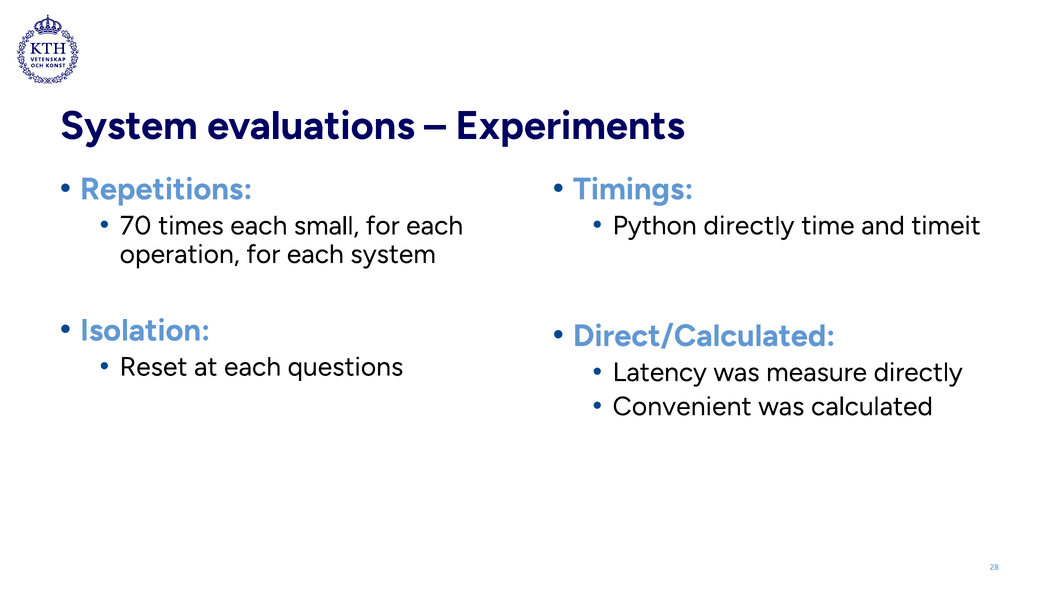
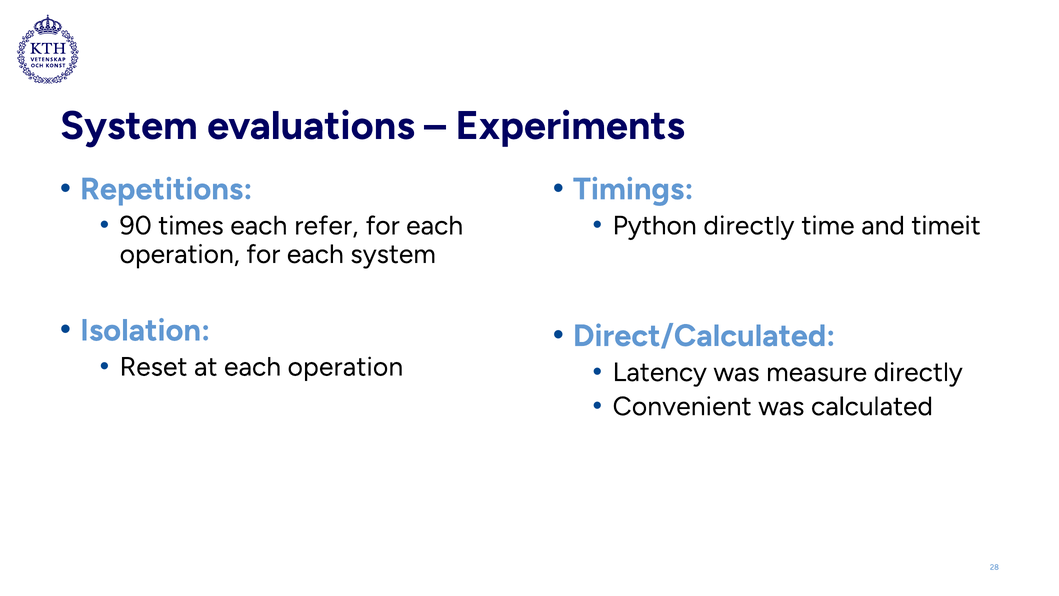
70: 70 -> 90 (136, 226)
small: small -> refer (326, 226)
at each questions: questions -> operation (345, 367)
